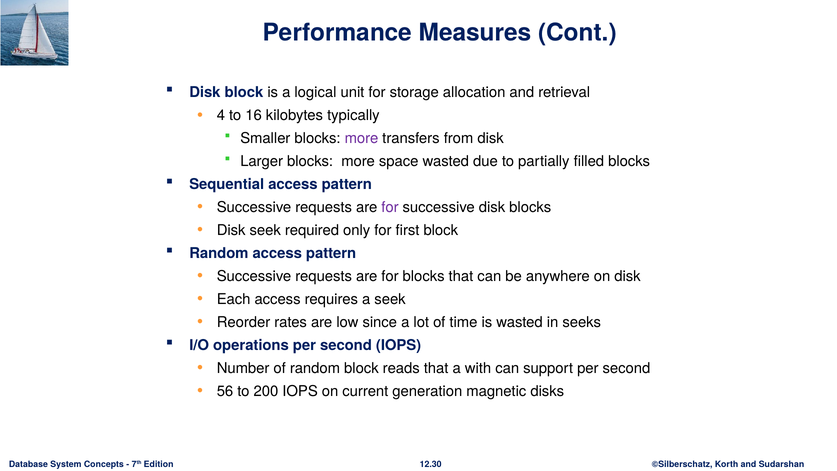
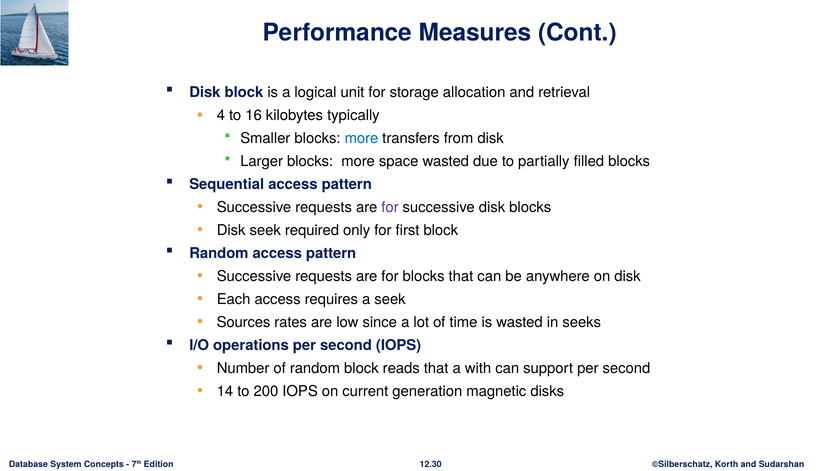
more colour: purple -> blue (362, 138)
Reorder: Reorder -> Sources (244, 322)
56: 56 -> 14 (225, 391)
